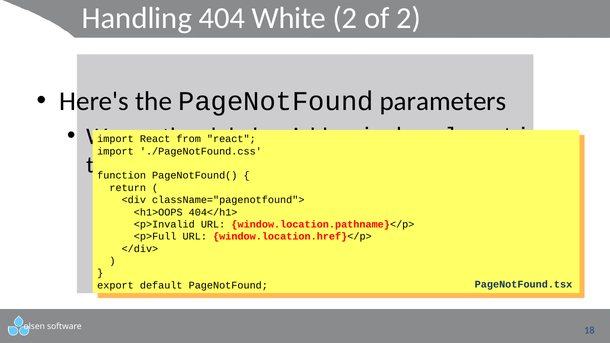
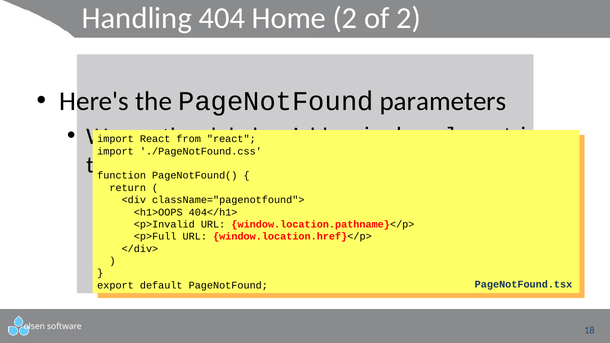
White: White -> Home (289, 18)
